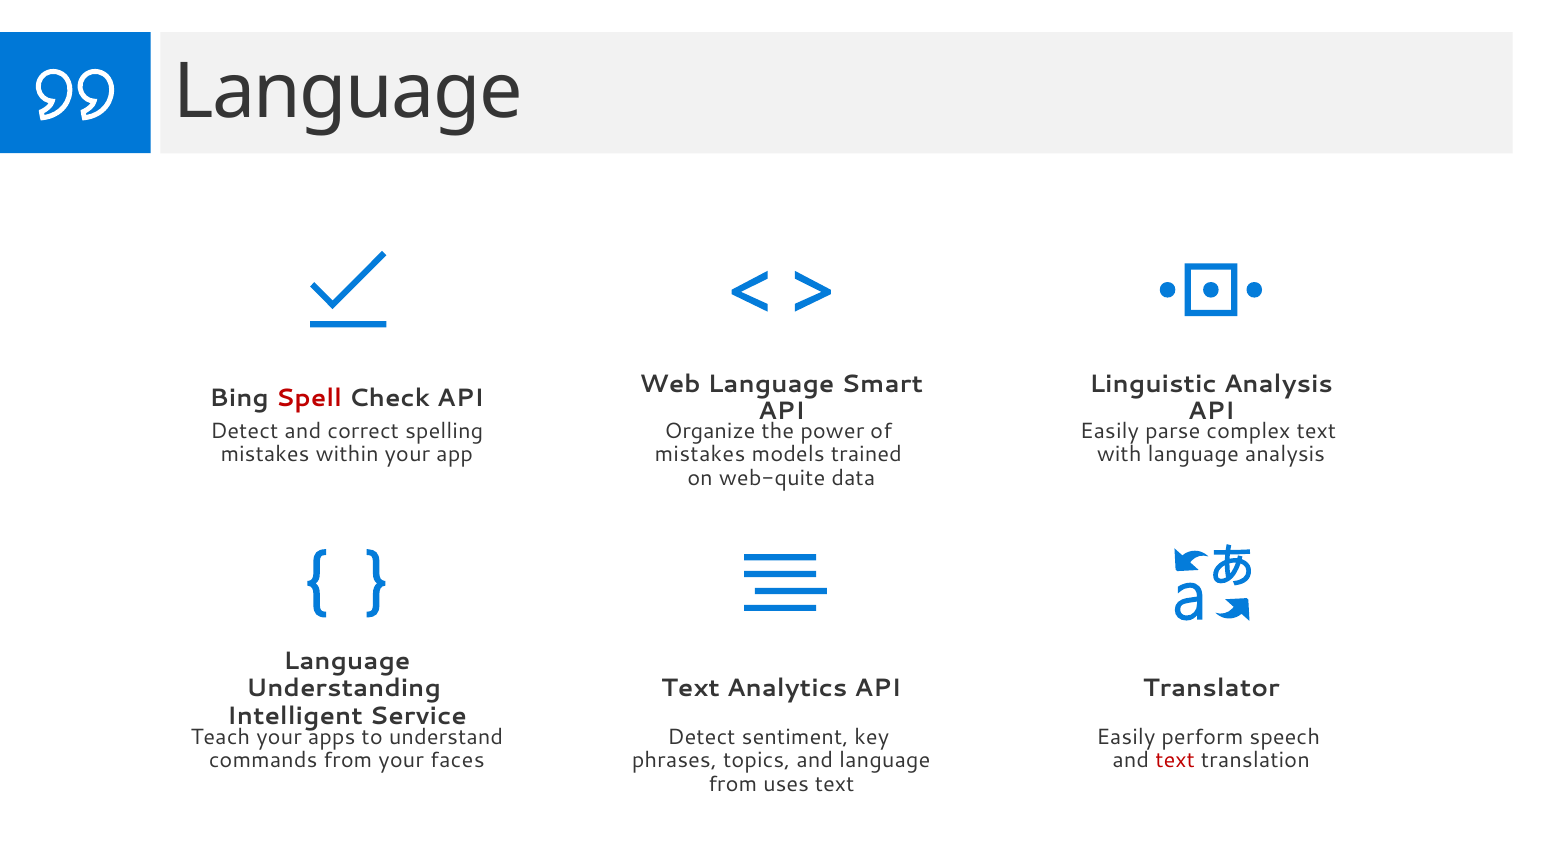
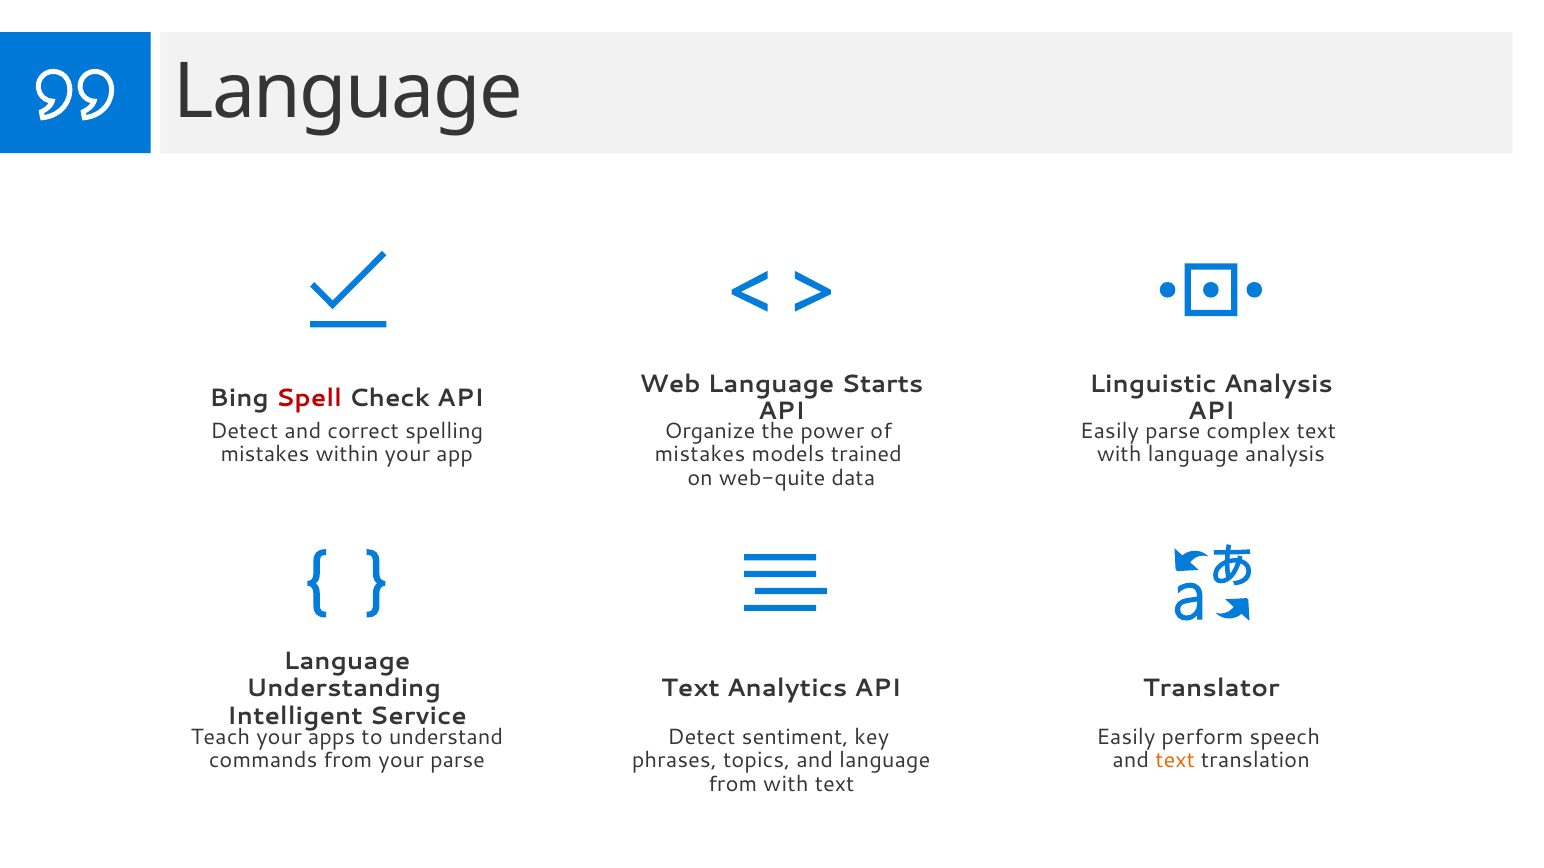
Smart: Smart -> Starts (882, 385)
your faces: faces -> parse (458, 761)
text colour: red -> orange (1175, 761)
from uses: uses -> with (786, 785)
